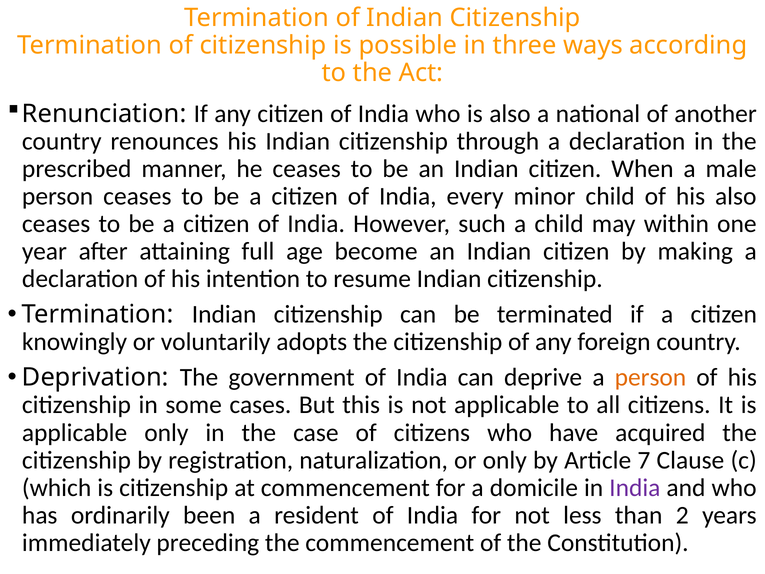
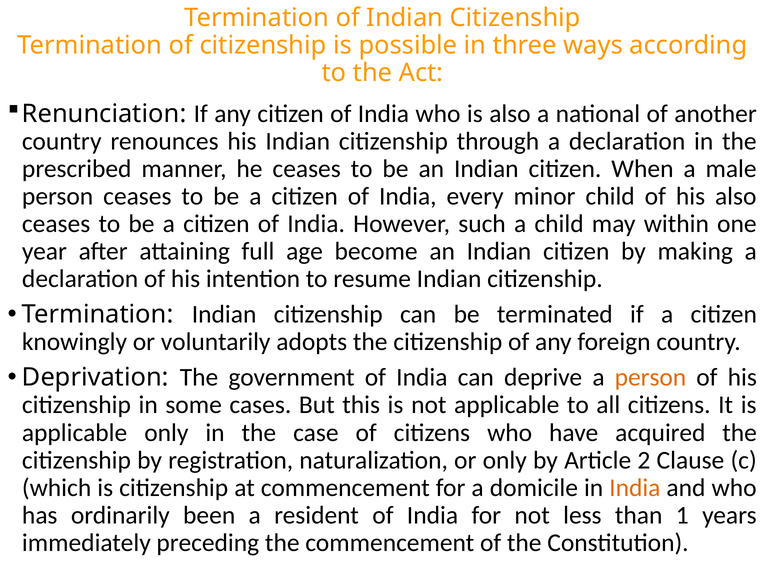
7: 7 -> 2 (644, 460)
India colour: purple -> orange (635, 487)
2: 2 -> 1 (682, 515)
